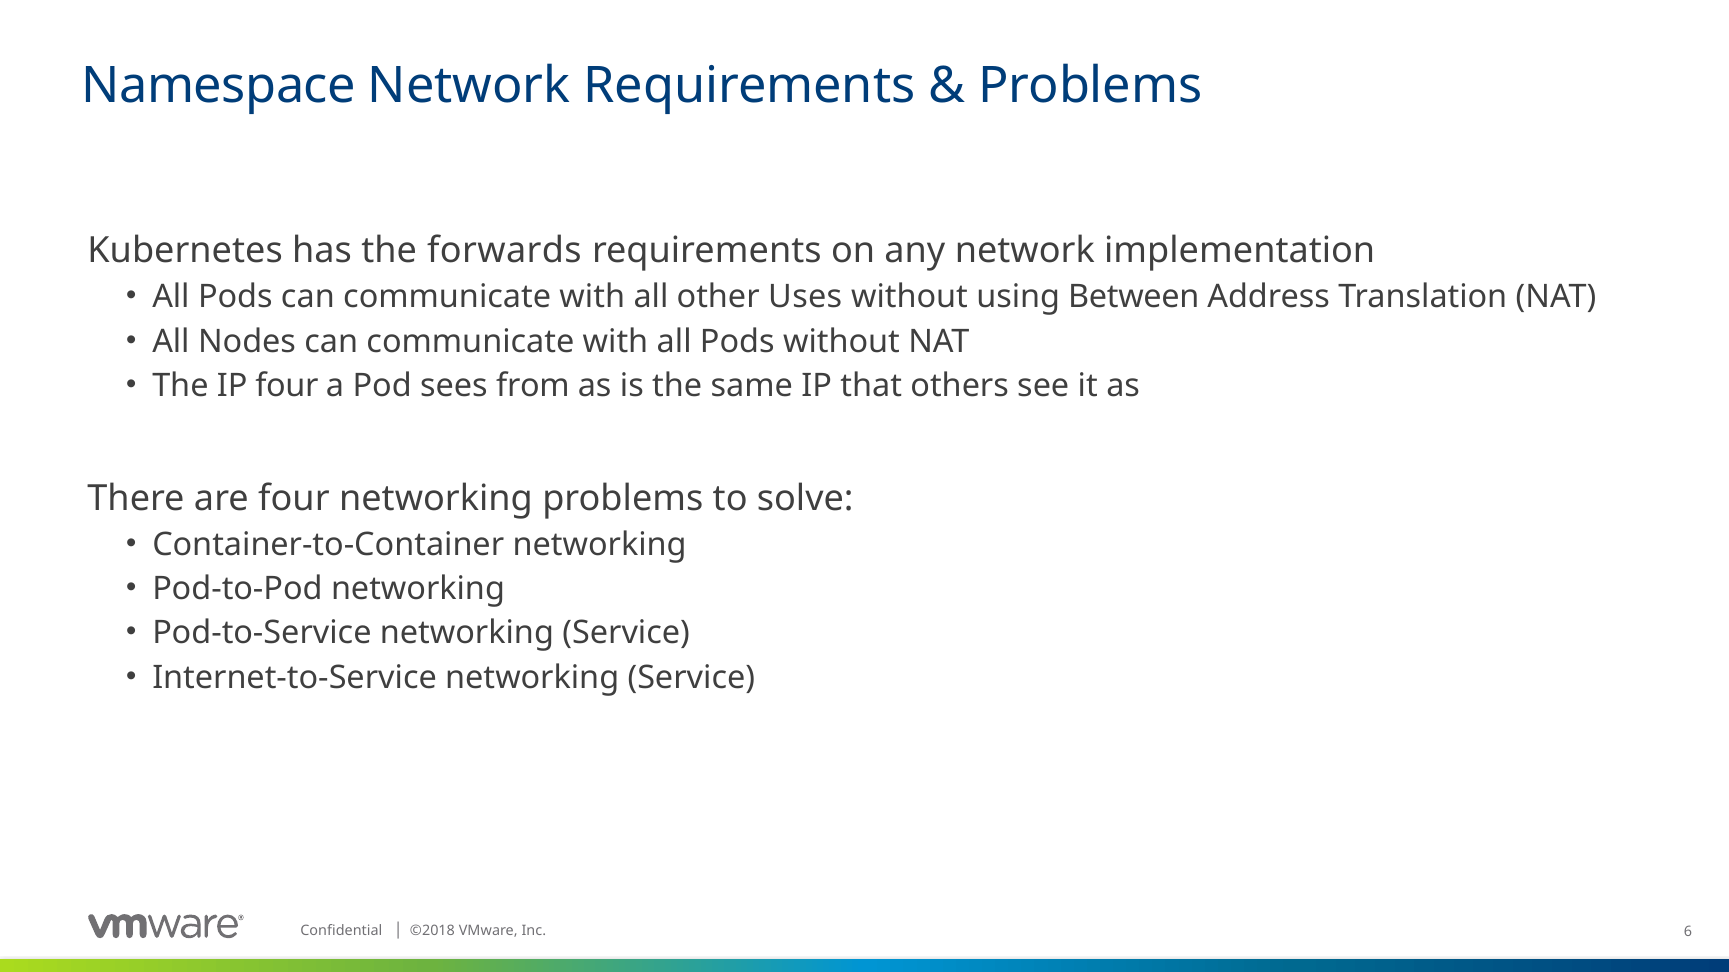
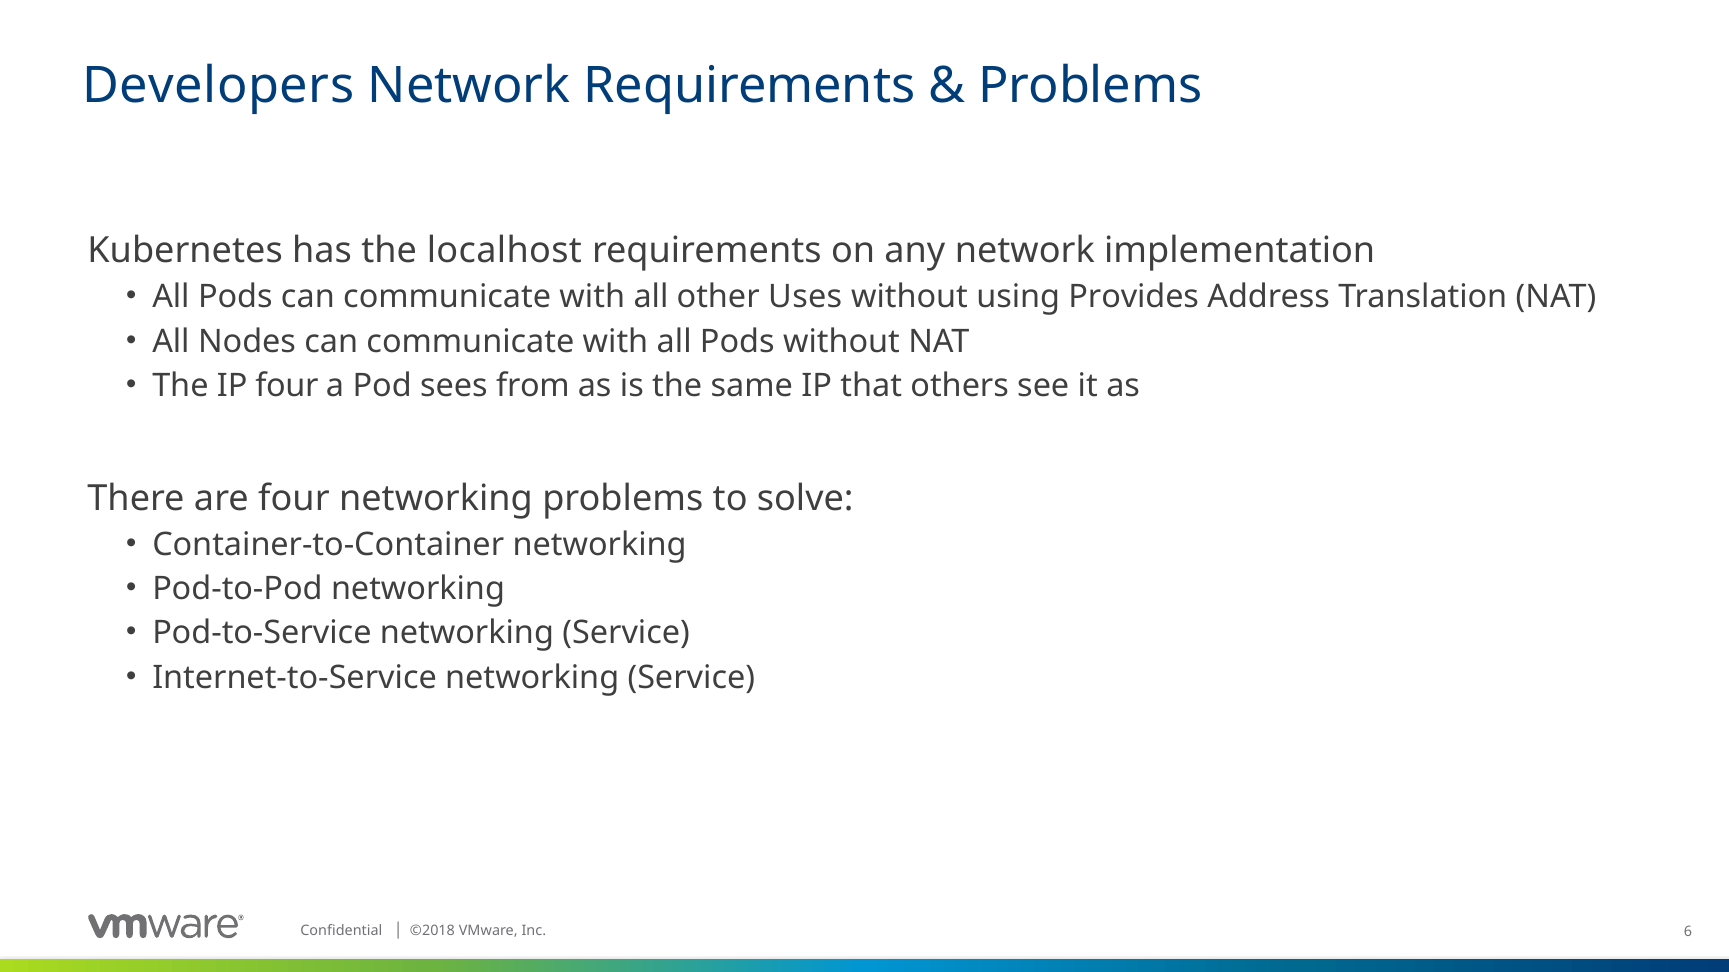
Namespace: Namespace -> Developers (218, 85)
forwards: forwards -> localhost (504, 251)
Between: Between -> Provides (1134, 297)
